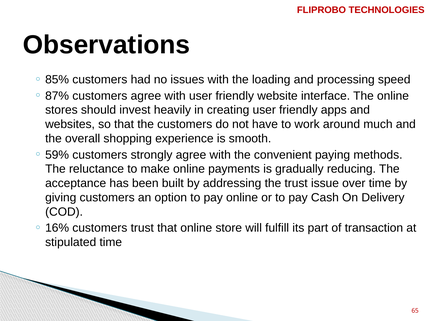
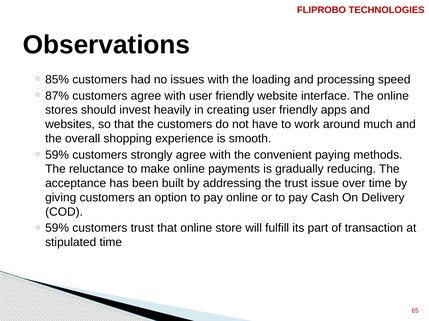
16%: 16% -> 59% (57, 229)
